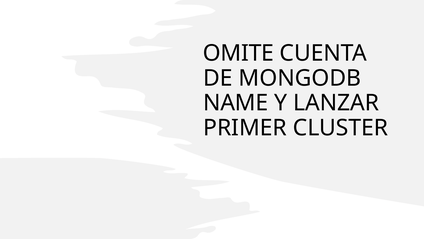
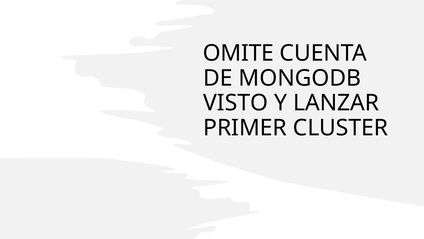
NAME: NAME -> VISTO (236, 103)
